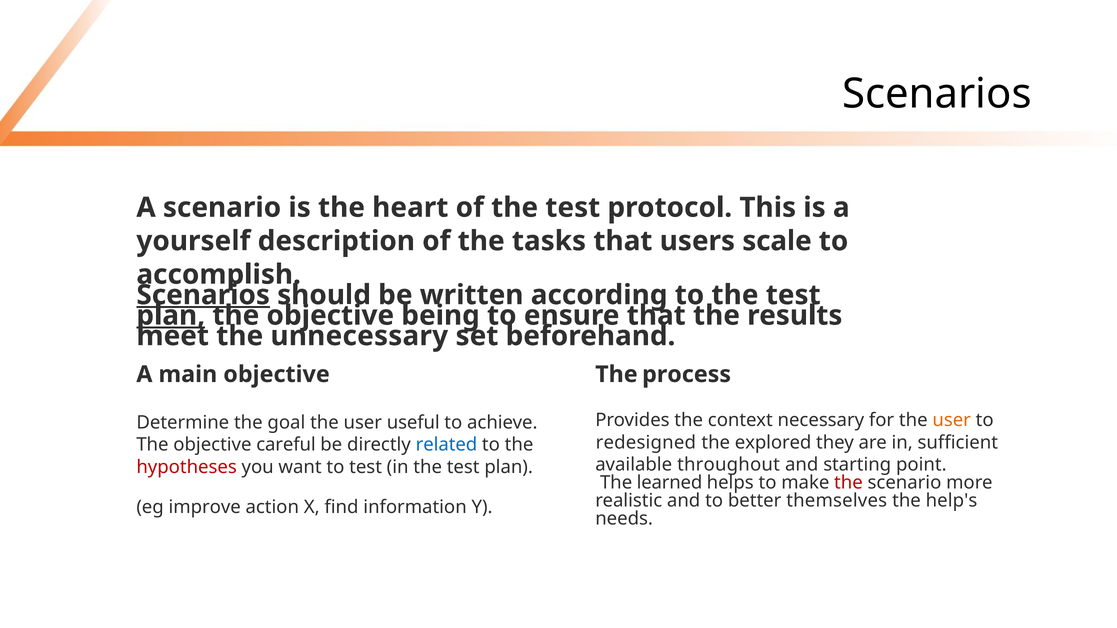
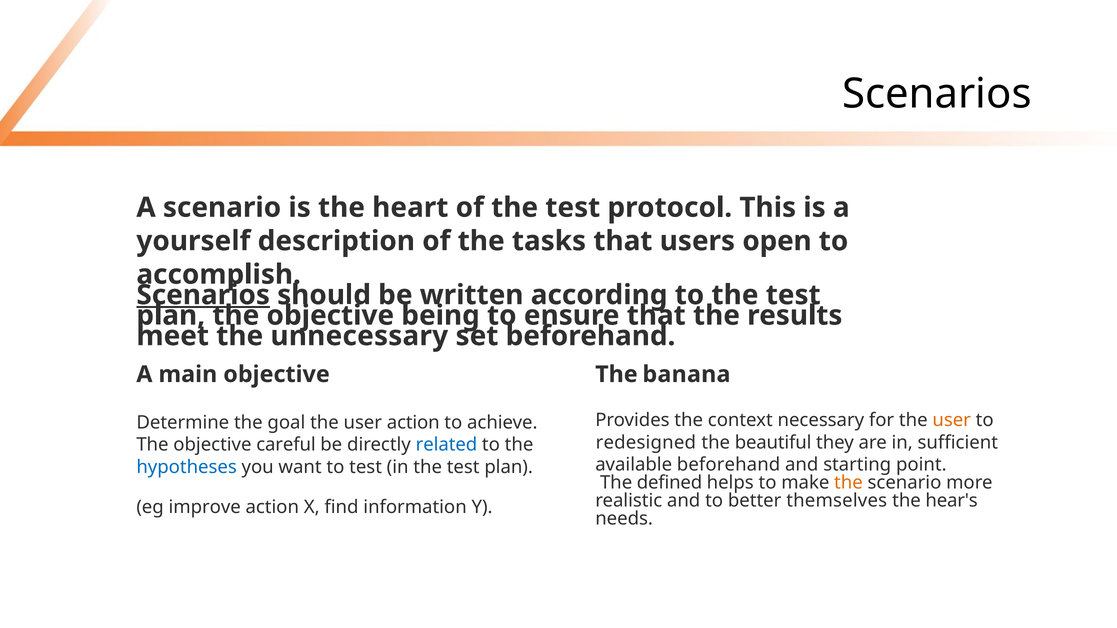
scale: scale -> open (777, 241)
plan underline: present -> none (171, 316)
process: process -> banana (686, 375)
user useful: useful -> action (413, 423)
explored: explored -> beautiful (773, 443)
available throughout: throughout -> beforehand (729, 465)
hypotheses colour: red -> blue (187, 467)
learned: learned -> defined (670, 483)
the colour: red -> orange (848, 483)
help's: help's -> hear's (952, 501)
